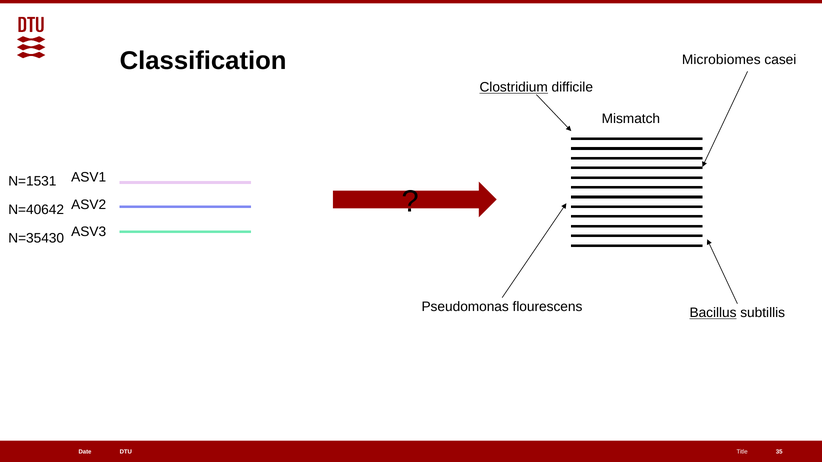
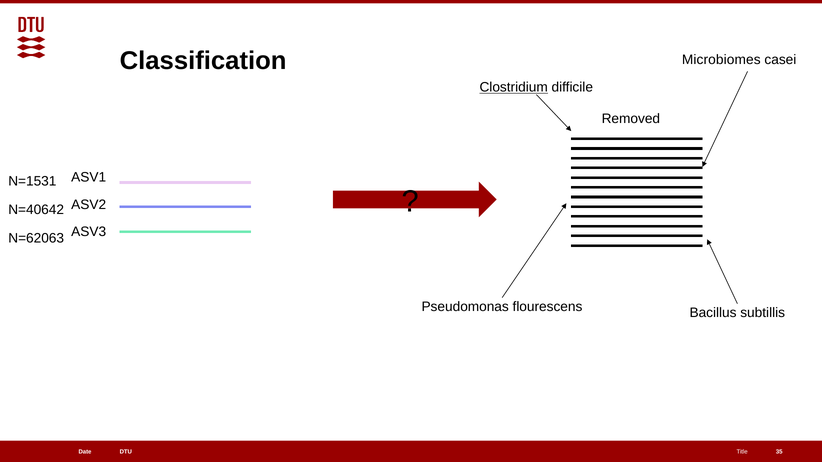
Mismatch: Mismatch -> Removed (631, 119)
N=35430: N=35430 -> N=62063 (36, 238)
Bacillus underline: present -> none (713, 313)
